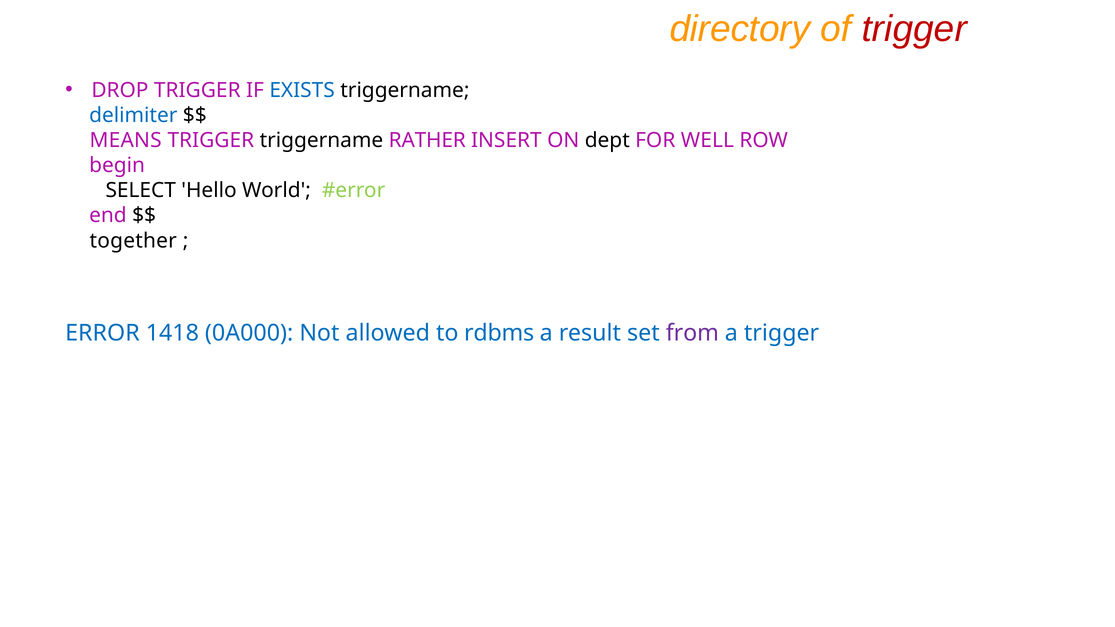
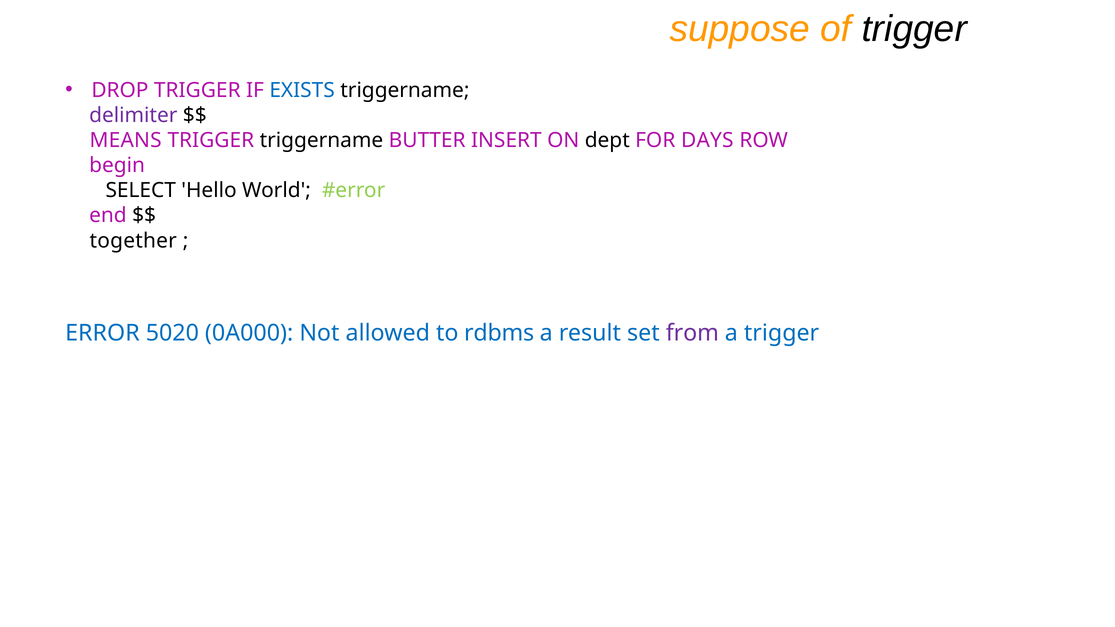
directory: directory -> suppose (740, 29)
trigger colour: red -> black (914, 29)
delimiter colour: blue -> purple (133, 115)
RATHER: RATHER -> BUTTER (427, 140)
WELL: WELL -> DAYS (707, 140)
1418: 1418 -> 5020 (172, 333)
